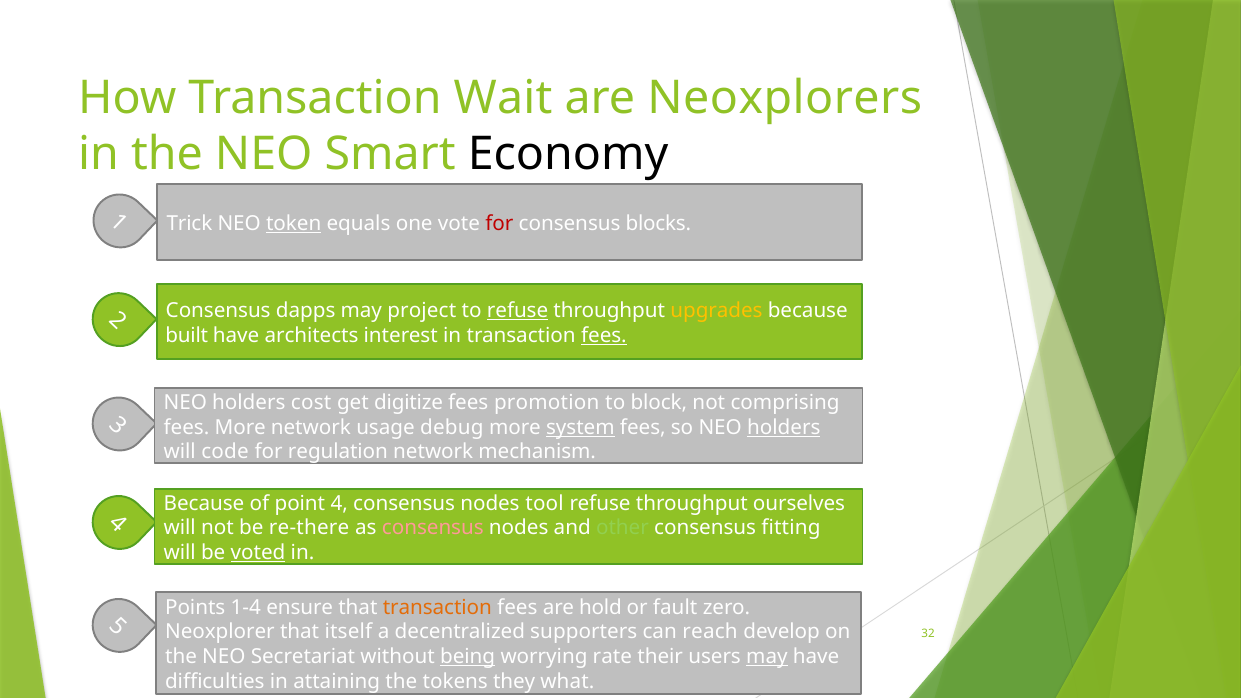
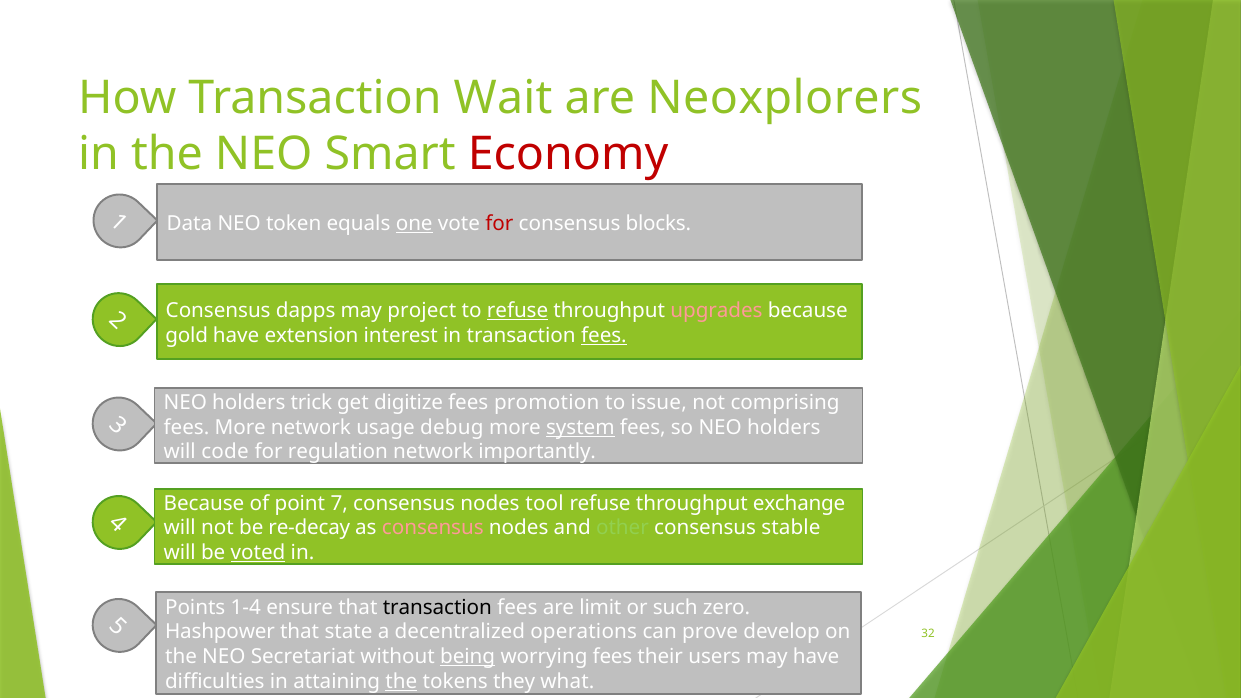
Economy colour: black -> red (568, 154)
Trick: Trick -> Data (189, 223)
token underline: present -> none (294, 223)
one underline: none -> present (414, 223)
upgrades colour: yellow -> pink (716, 311)
built: built -> gold (187, 335)
architects: architects -> extension (312, 335)
cost: cost -> trick (311, 403)
block: block -> issue (659, 403)
holders underline: present -> none (784, 427)
mechanism: mechanism -> importantly (537, 452)
point 4: 4 -> 7 (339, 503)
ourselves: ourselves -> exchange (799, 503)
re-there: re-there -> re-decay (309, 528)
fitting: fitting -> stable (791, 528)
transaction colour: orange -> black (437, 607)
hold: hold -> limit (600, 607)
fault: fault -> such (675, 607)
Neoxplorer: Neoxplorer -> Hashpower (220, 632)
itself: itself -> state (348, 632)
supporters: supporters -> operations (584, 632)
reach: reach -> prove (710, 632)
worrying rate: rate -> fees (612, 657)
may underline: present -> none (767, 657)
the underline: none -> present (401, 682)
